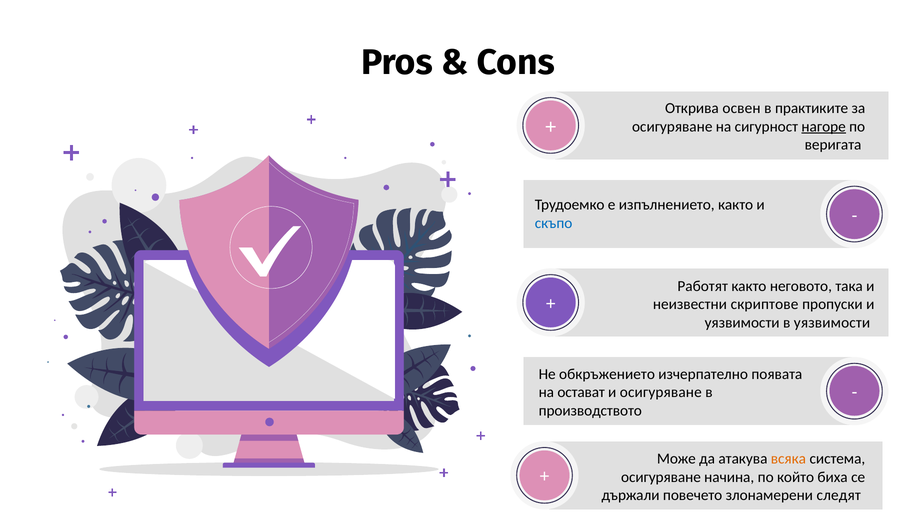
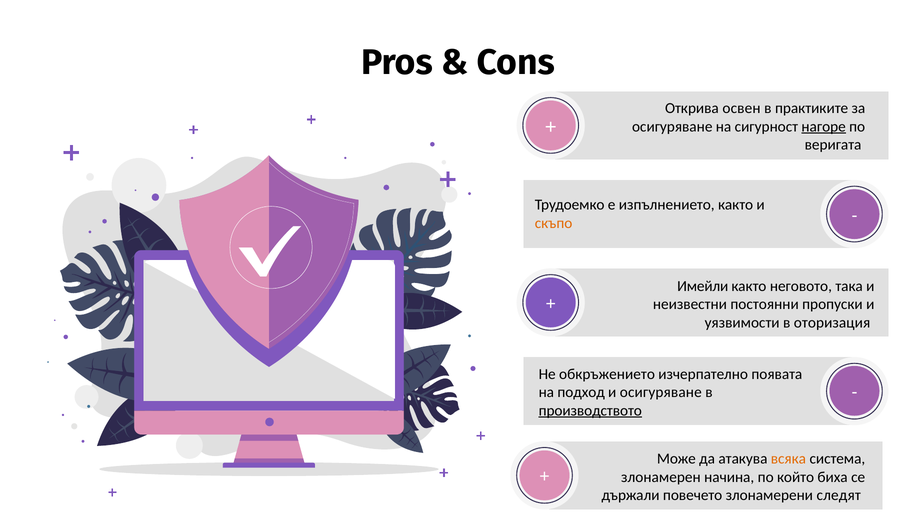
скъпо colour: blue -> orange (554, 223)
Работят: Работят -> Имейли (703, 286)
скриптове: скриптове -> постоянни (765, 305)
в уязвимости: уязвимости -> оторизация (832, 323)
остават: остават -> подход (581, 392)
производството underline: none -> present (590, 411)
осигуряване: осигуряване -> злонамерен (661, 477)
